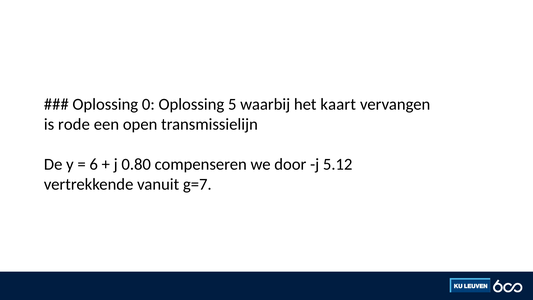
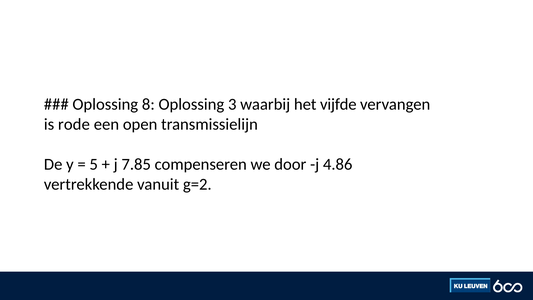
0: 0 -> 8 (148, 104)
5: 5 -> 3 (232, 104)
kaart: kaart -> vijfde (338, 104)
6: 6 -> 5 (94, 164)
0.80: 0.80 -> 7.85 (136, 164)
5.12: 5.12 -> 4.86 (338, 164)
g=7: g=7 -> g=2 (197, 184)
